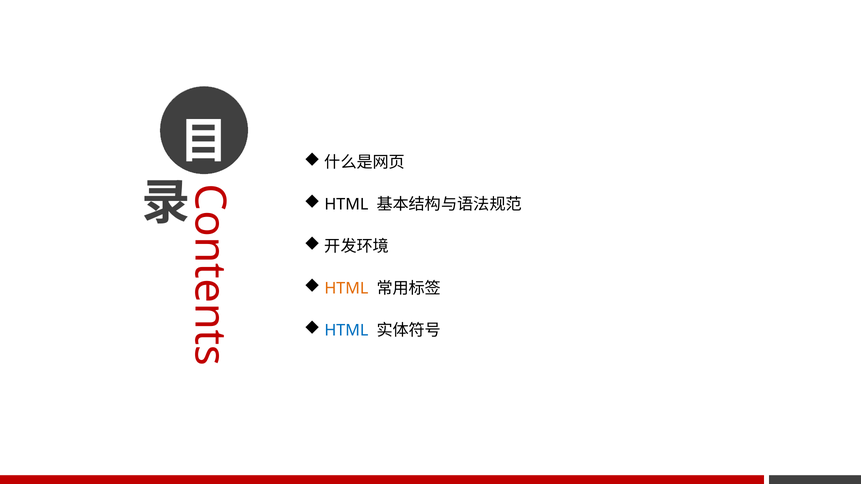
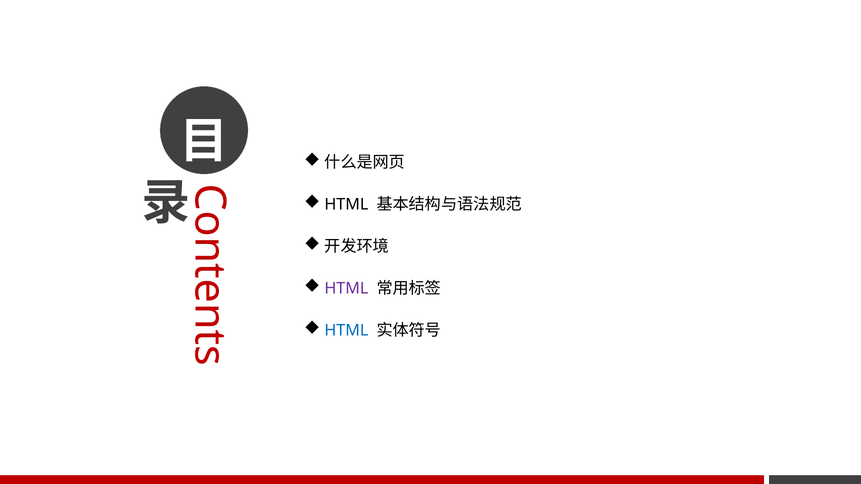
HTML colour: orange -> purple (346, 289)
